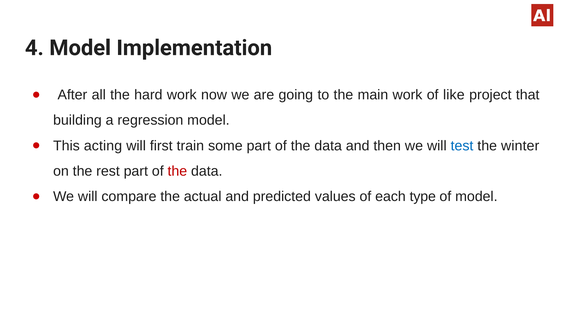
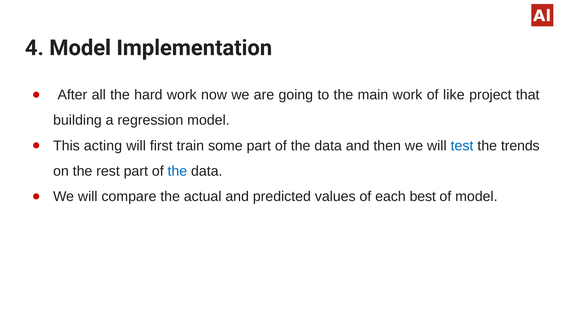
winter: winter -> trends (520, 146)
the colour: red -> blue (177, 171)
type: type -> best (423, 196)
